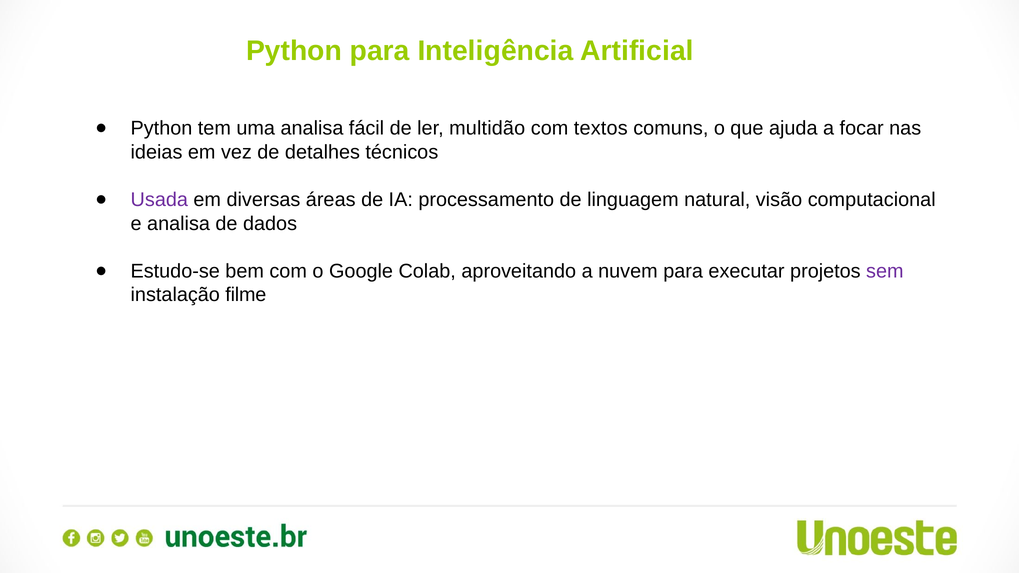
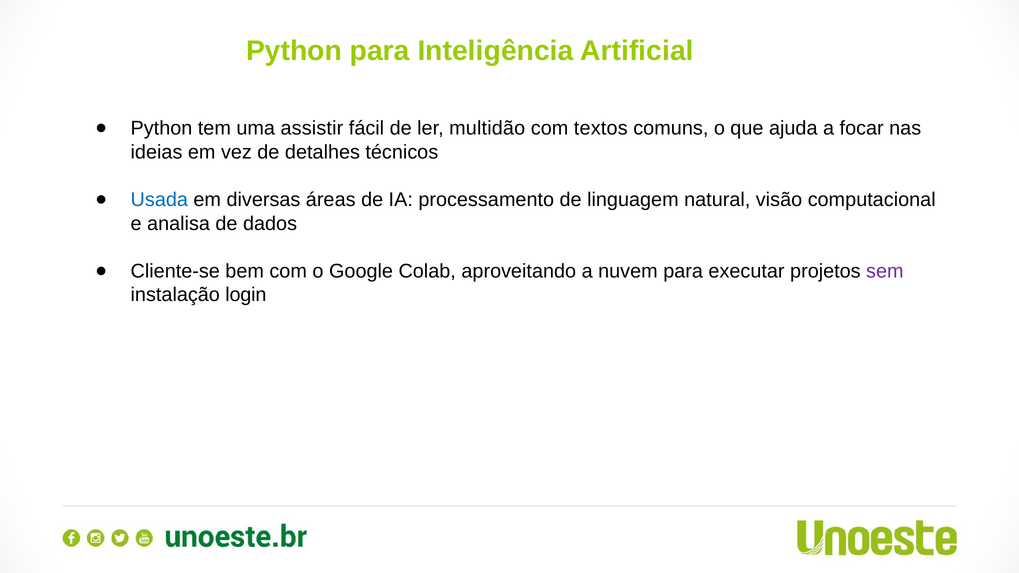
uma analisa: analisa -> assistir (312, 128)
Usada colour: purple -> blue (159, 200)
Estudo-se: Estudo-se -> Cliente-se (175, 271)
filme: filme -> login (246, 295)
